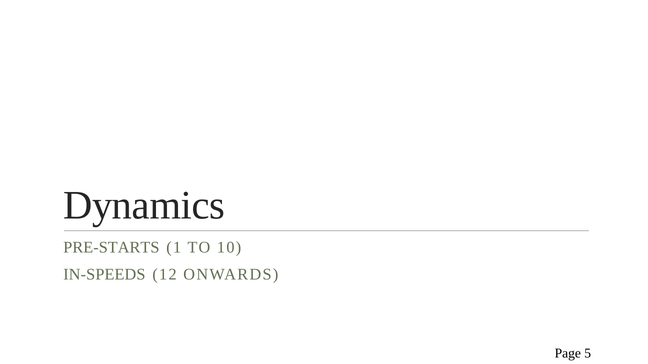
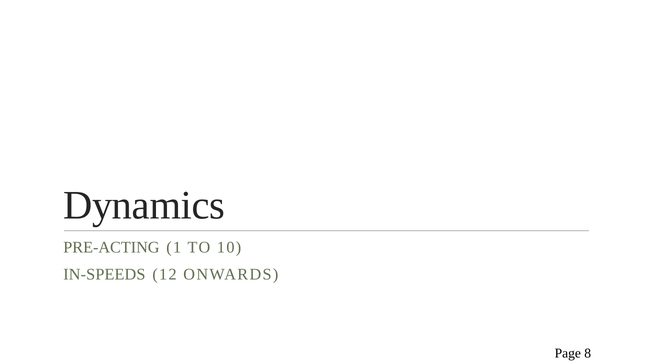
PRE-STARTS: PRE-STARTS -> PRE-ACTING (111, 248)
5: 5 -> 8 (588, 354)
